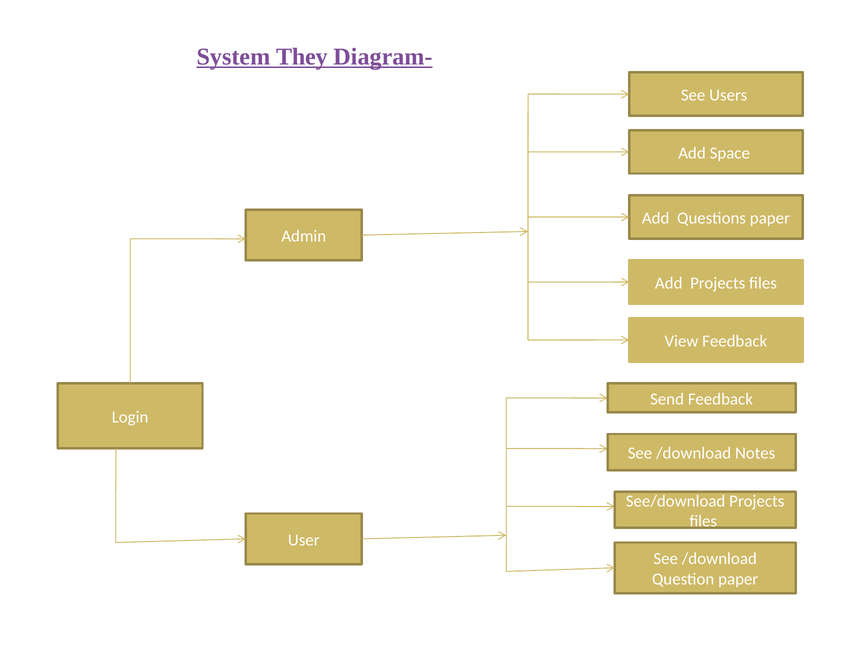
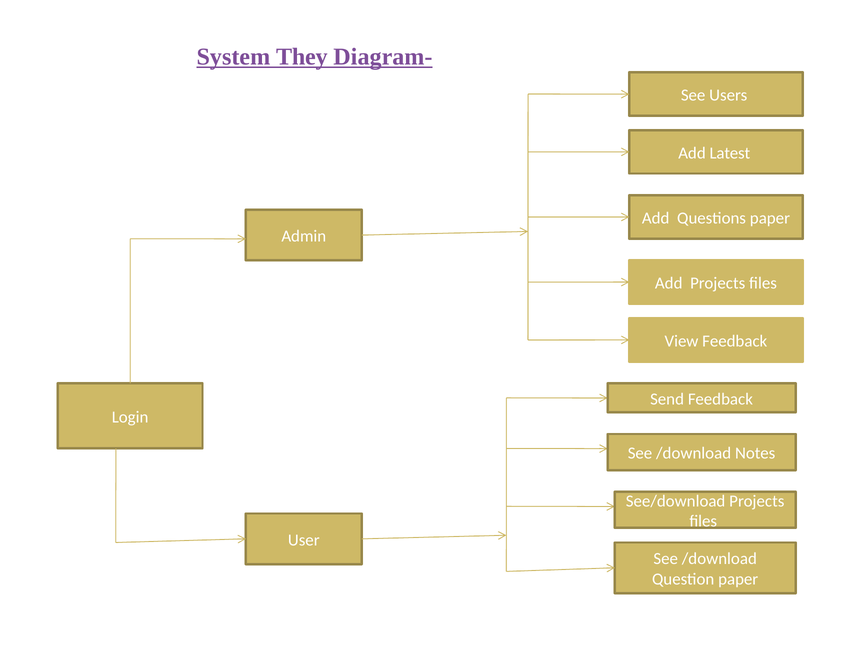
Space: Space -> Latest (730, 153)
